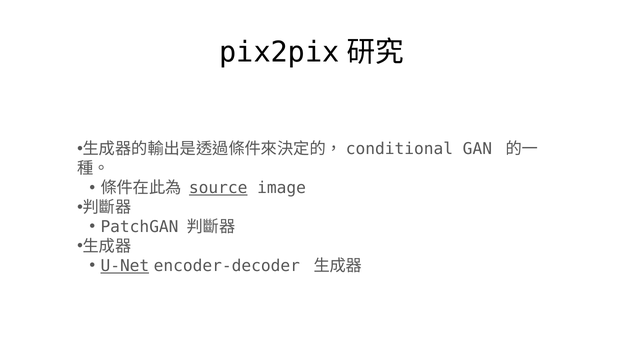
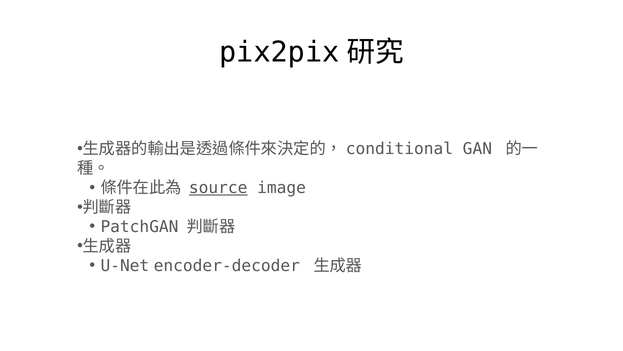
U-Net underline: present -> none (125, 266)
